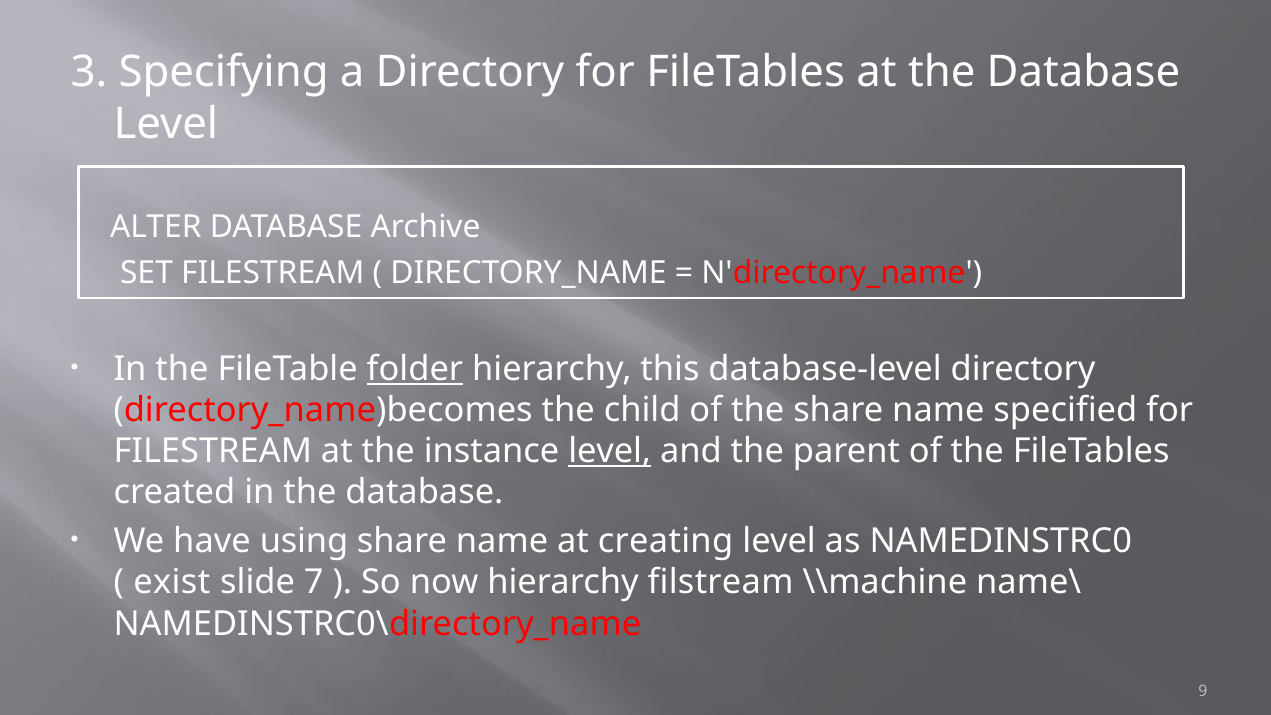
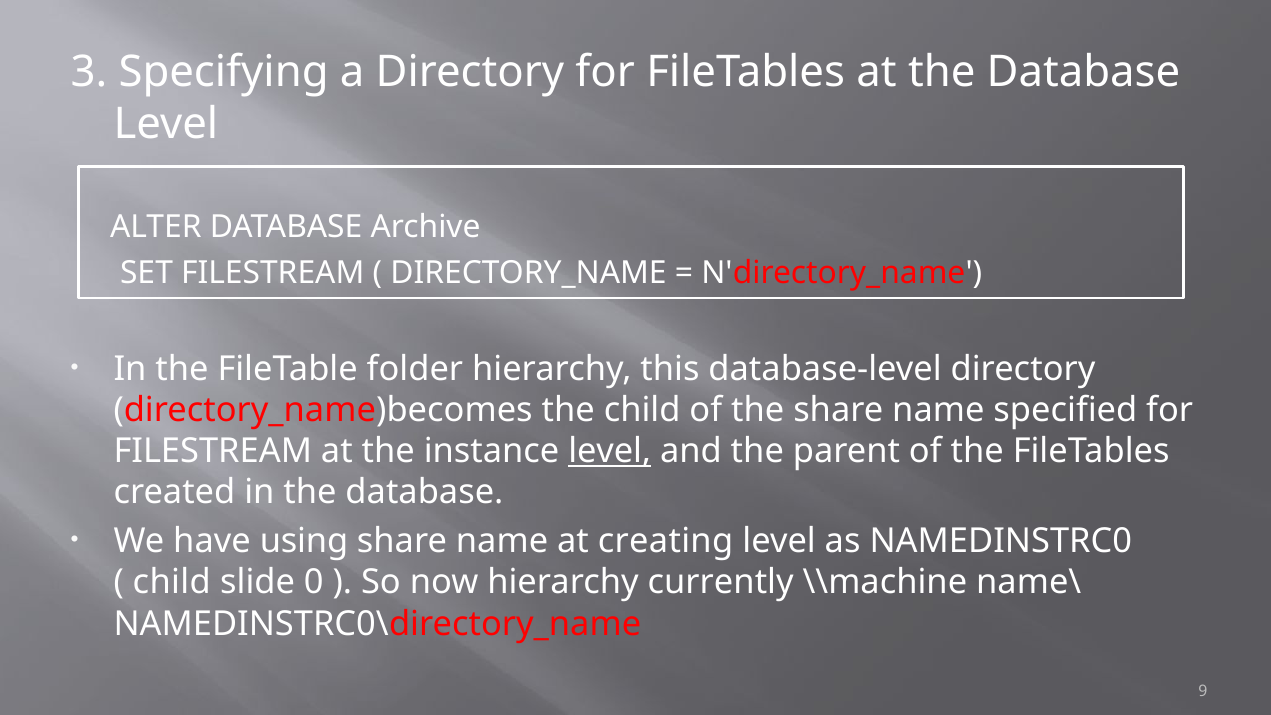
folder underline: present -> none (415, 369)
exist: exist -> child (172, 583)
7: 7 -> 0 (314, 583)
filstream: filstream -> currently (721, 583)
